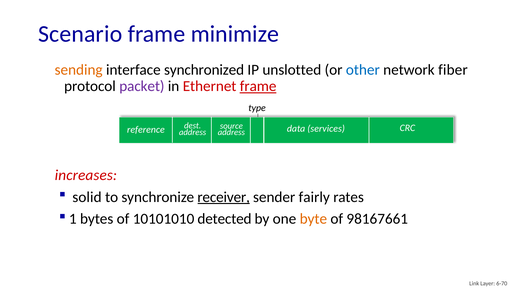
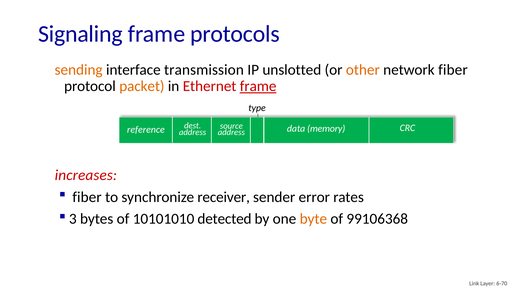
Scenario: Scenario -> Signaling (80, 34)
minimize: minimize -> protocols (235, 34)
synchronized: synchronized -> transmission (204, 70)
other colour: blue -> orange (363, 70)
packet colour: purple -> orange (142, 86)
services: services -> memory (326, 129)
solid: solid -> fiber (87, 197)
receiver underline: present -> none (224, 197)
fairly: fairly -> error (314, 197)
1: 1 -> 3 (73, 219)
98167661: 98167661 -> 99106368 (377, 219)
